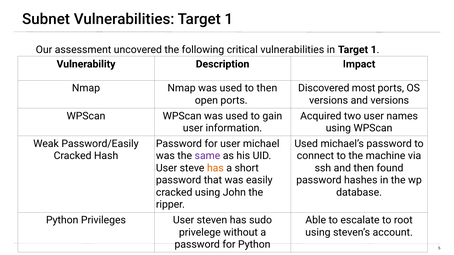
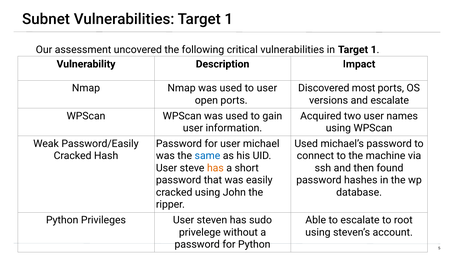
to then: then -> user (267, 88)
and versions: versions -> escalate (390, 101)
same colour: purple -> blue (207, 156)
